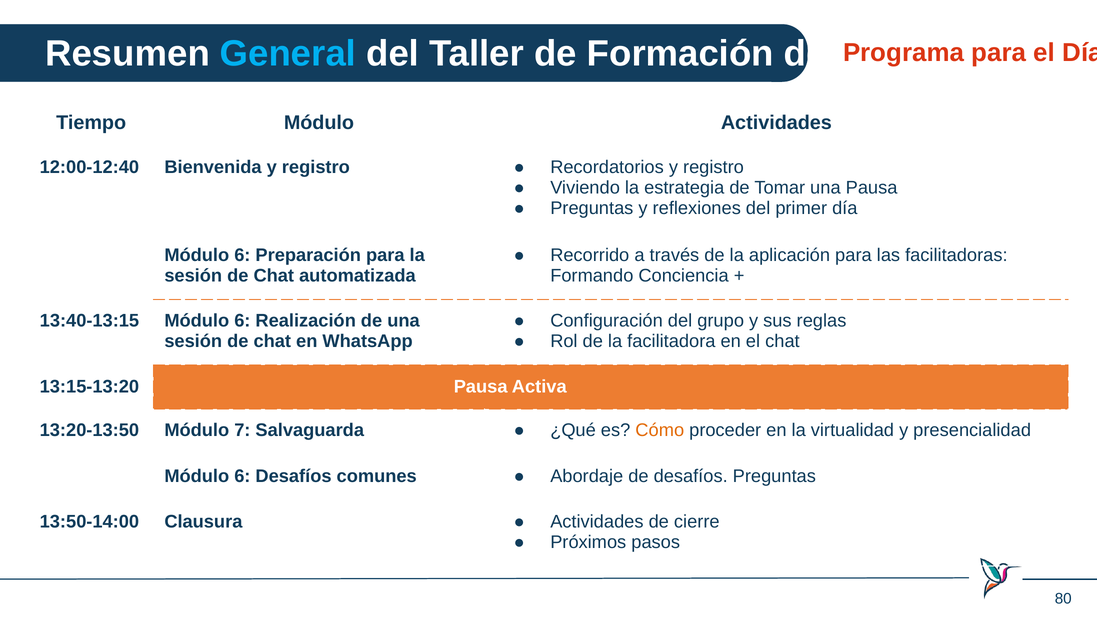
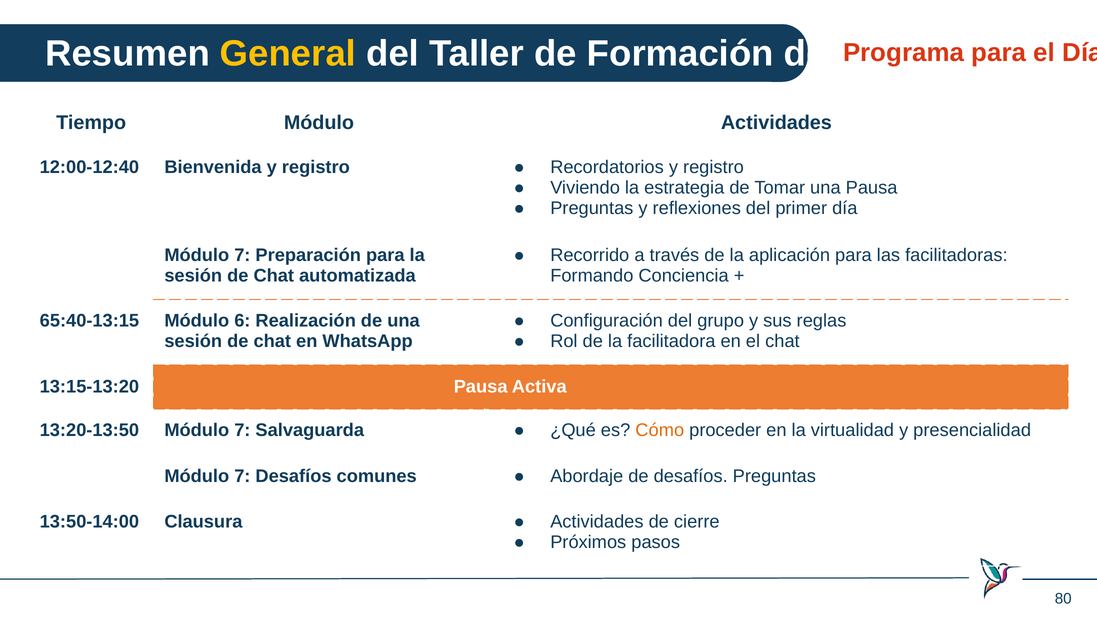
General colour: light blue -> yellow (288, 54)
6: 6 -> 7 (242, 255)
13:40-13:15: 13:40-13:15 -> 65:40-13:15 (89, 321)
6: 6 -> 7 (242, 476)
